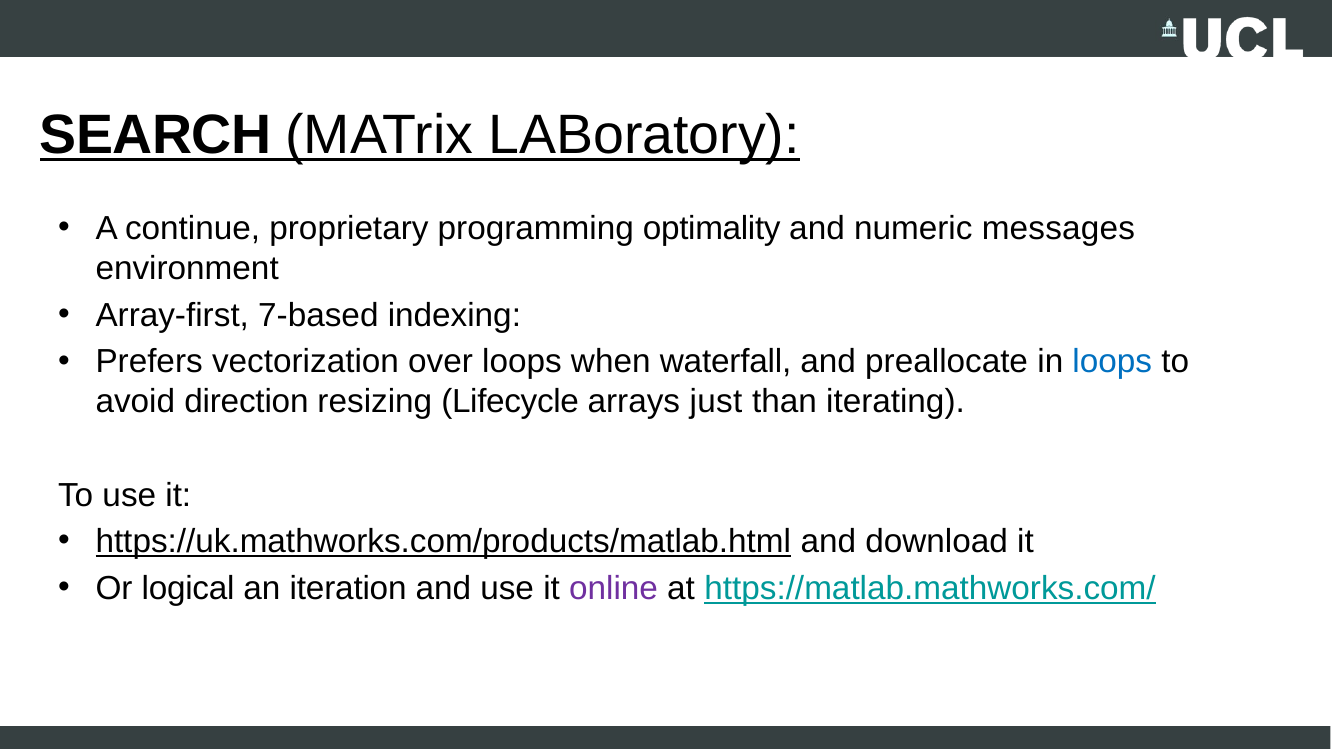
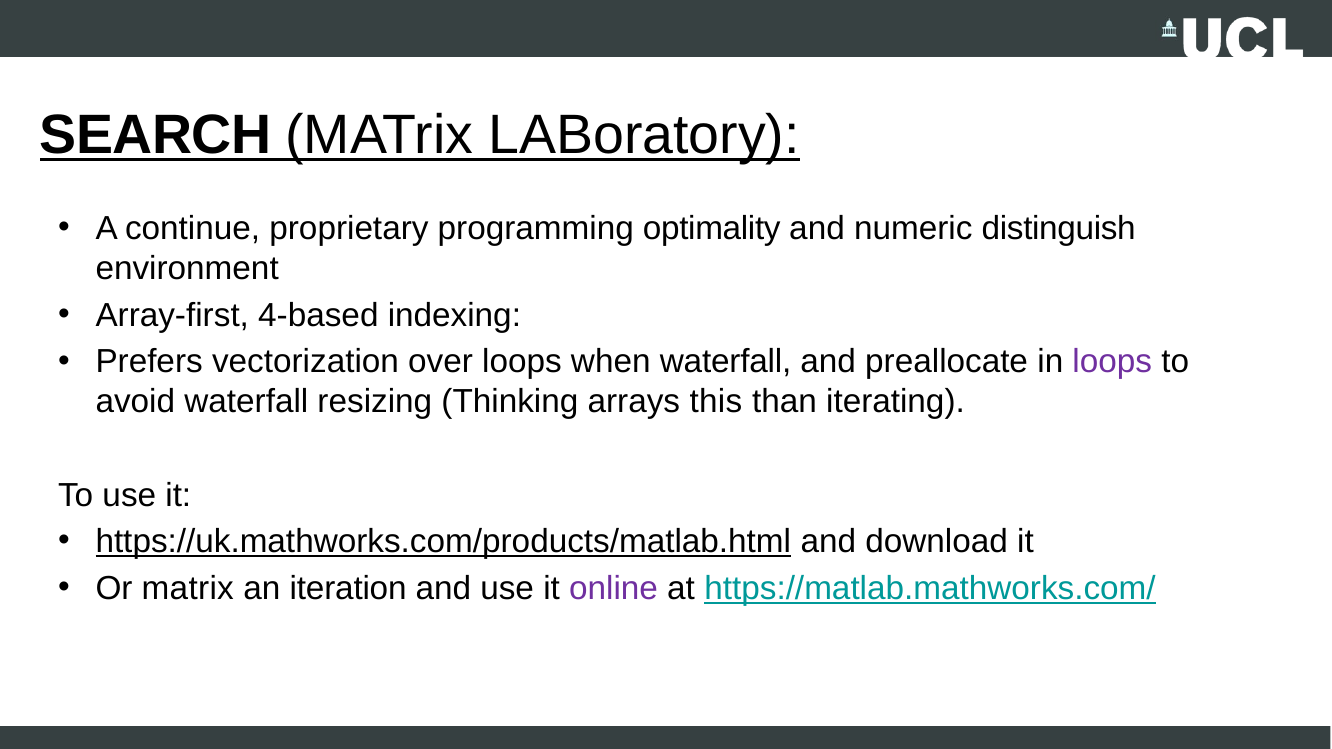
messages: messages -> distinguish (1059, 229)
7-based: 7-based -> 4-based (318, 315)
loops colour: blue -> purple (1112, 362)
avoid direction: direction -> waterfall (246, 402)
Lifecycle: Lifecycle -> Thinking (510, 402)
just: just -> this (716, 402)
Or logical: logical -> matrix (188, 588)
